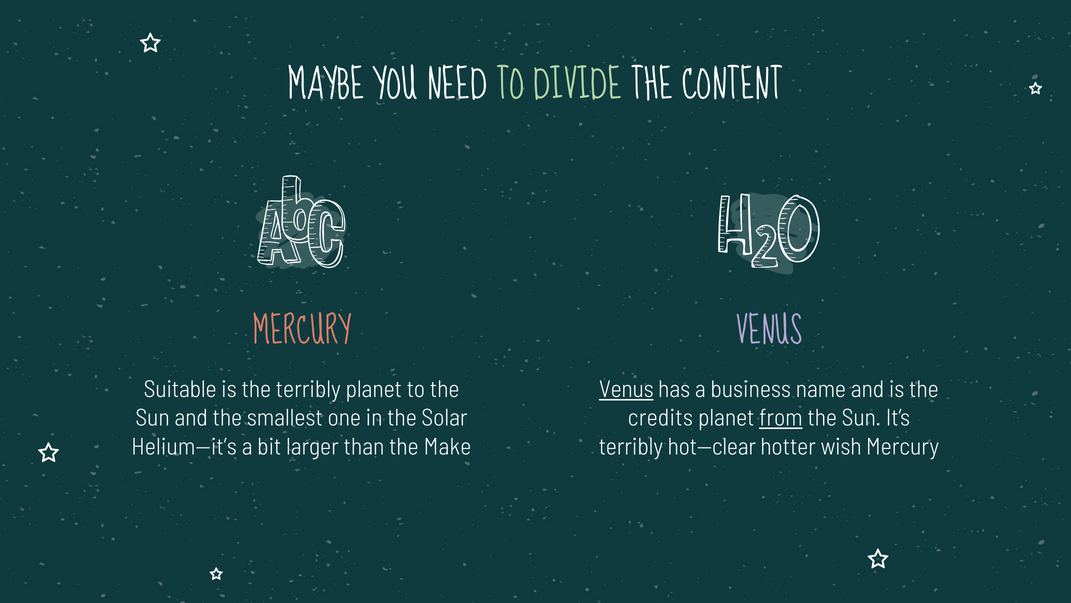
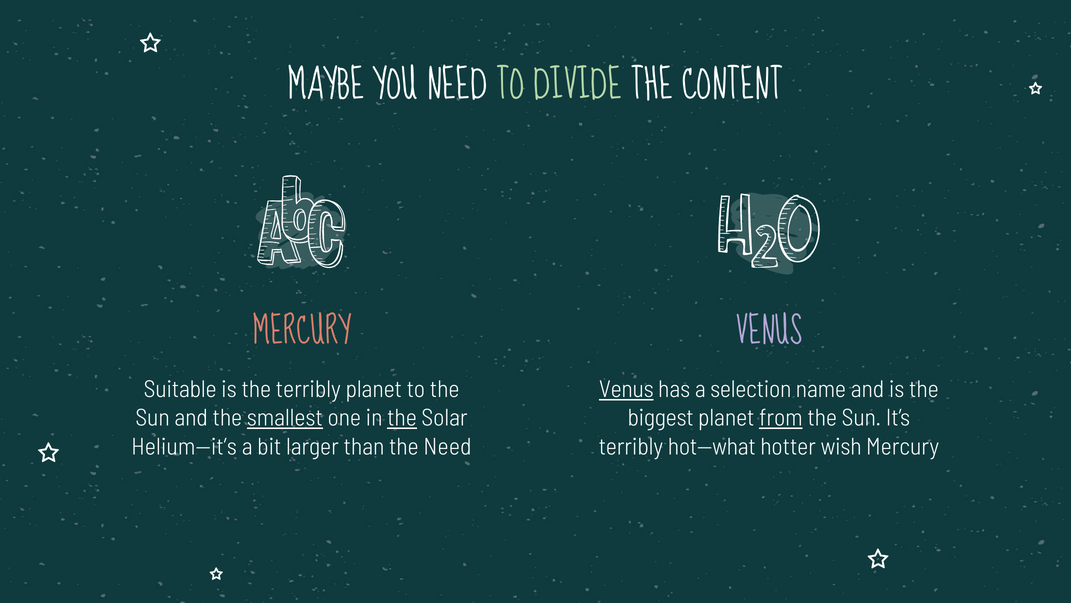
business: business -> selection (751, 389)
smallest underline: none -> present (285, 418)
the underline: none -> present (402, 418)
credits: credits -> biggest (661, 418)
the Make: Make -> Need (448, 446)
hot—clear: hot—clear -> hot—what (712, 446)
